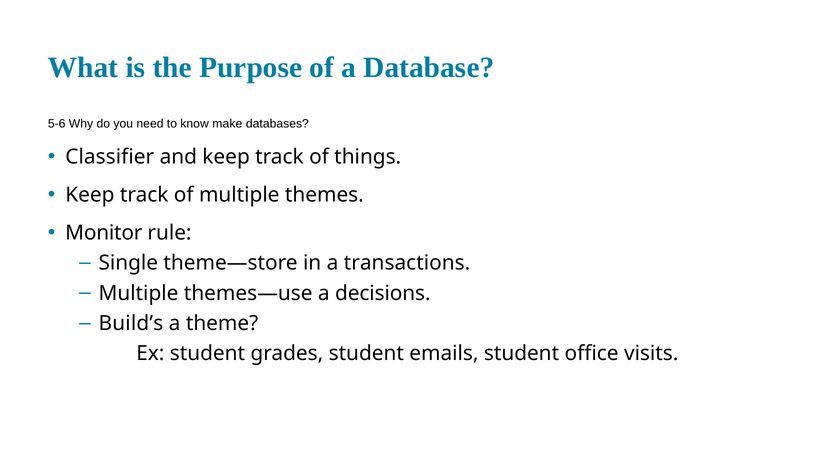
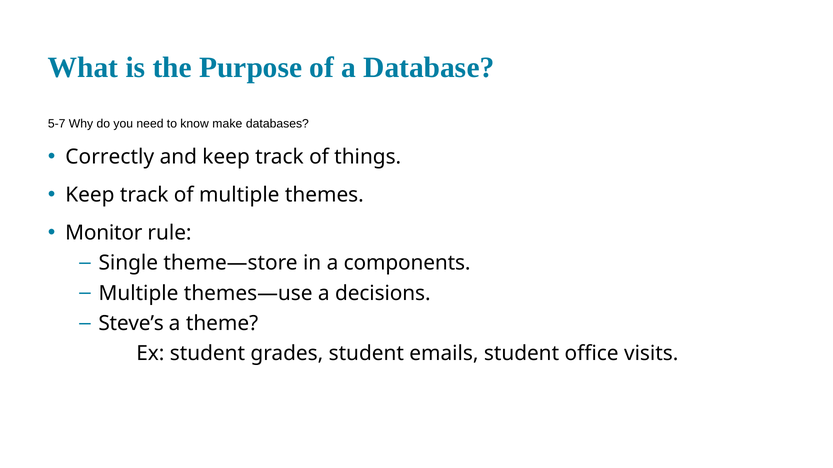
5-6: 5-6 -> 5-7 (57, 124)
Classifier: Classifier -> Correctly (110, 157)
transactions: transactions -> components (407, 263)
Build’s: Build’s -> Steve’s (131, 324)
